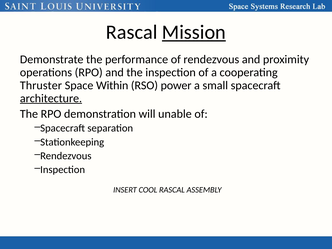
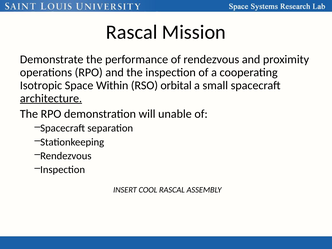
Mission underline: present -> none (194, 32)
Thruster: Thruster -> Isotropic (41, 85)
power: power -> orbital (176, 85)
